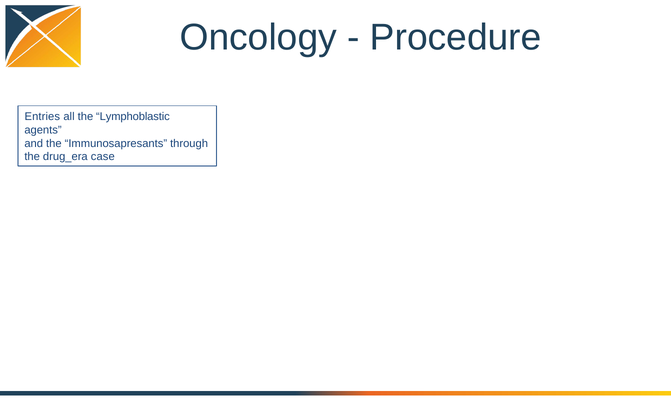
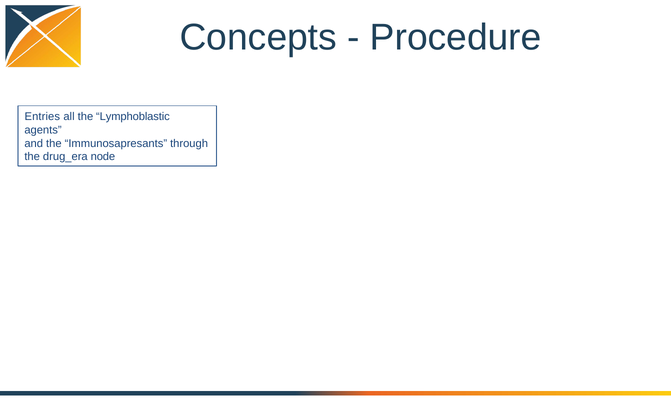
Oncology: Oncology -> Concepts (258, 38)
case: case -> node (103, 157)
